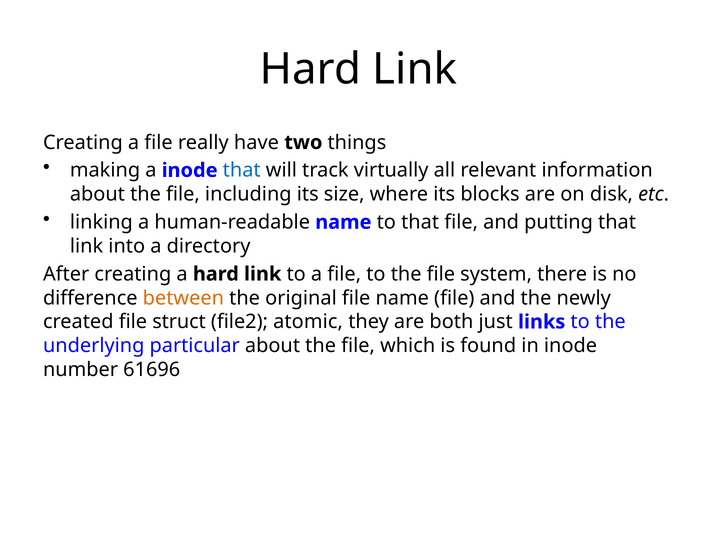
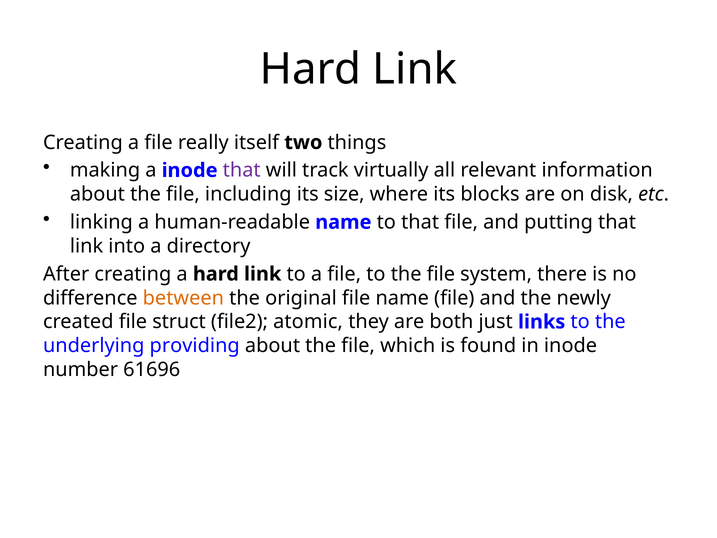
have: have -> itself (256, 142)
that colour: blue -> purple (242, 170)
particular: particular -> providing (195, 346)
